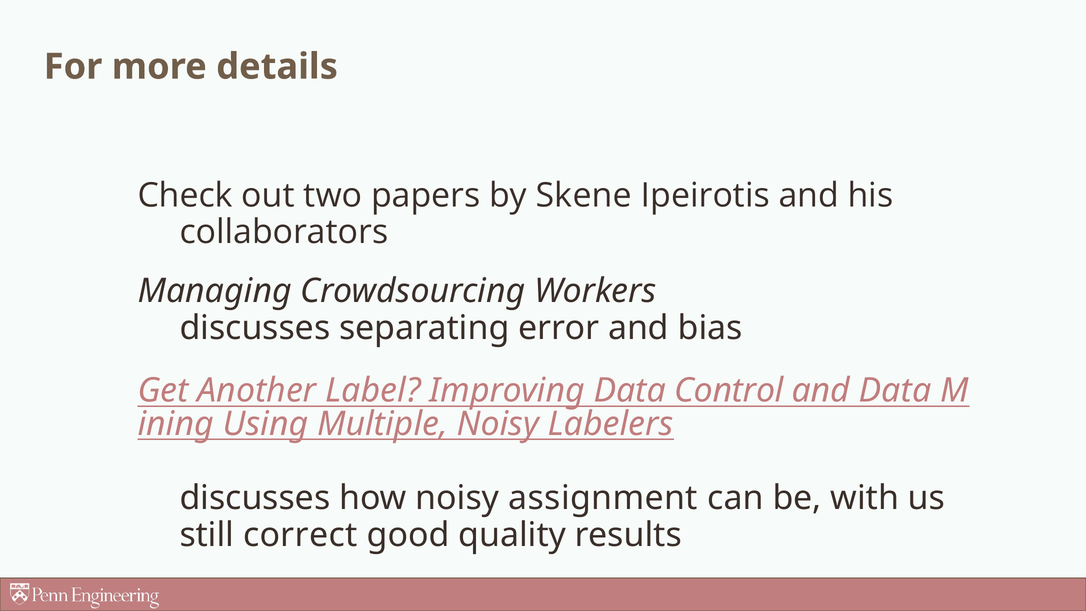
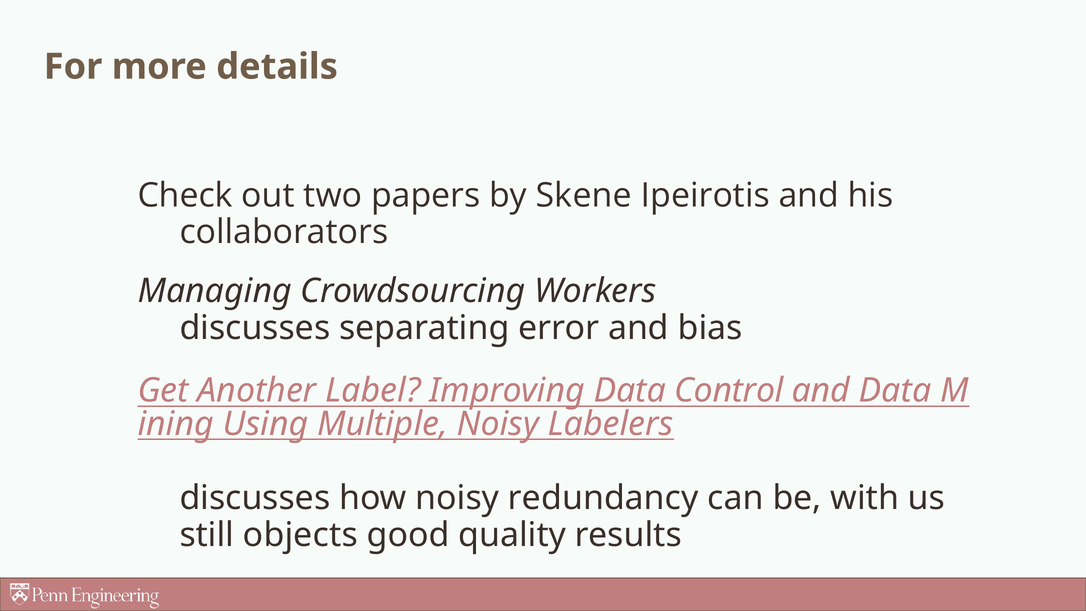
assignment: assignment -> redundancy (603, 498)
correct: correct -> objects (300, 535)
